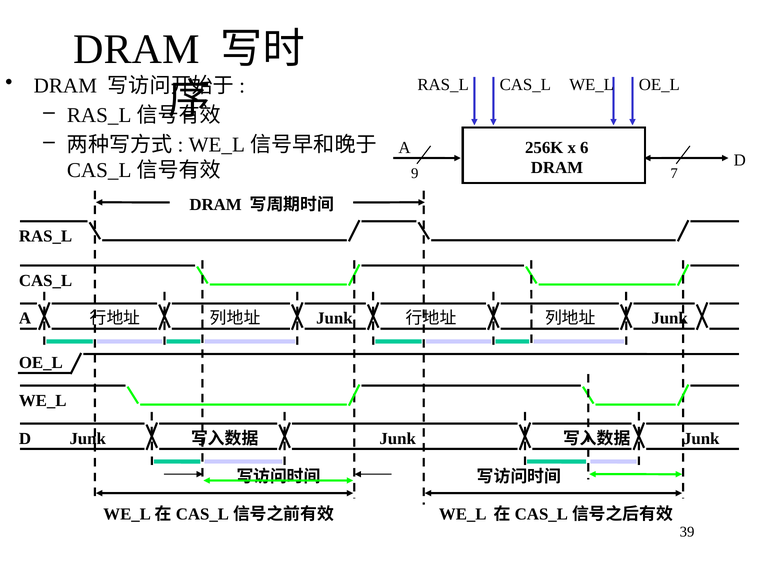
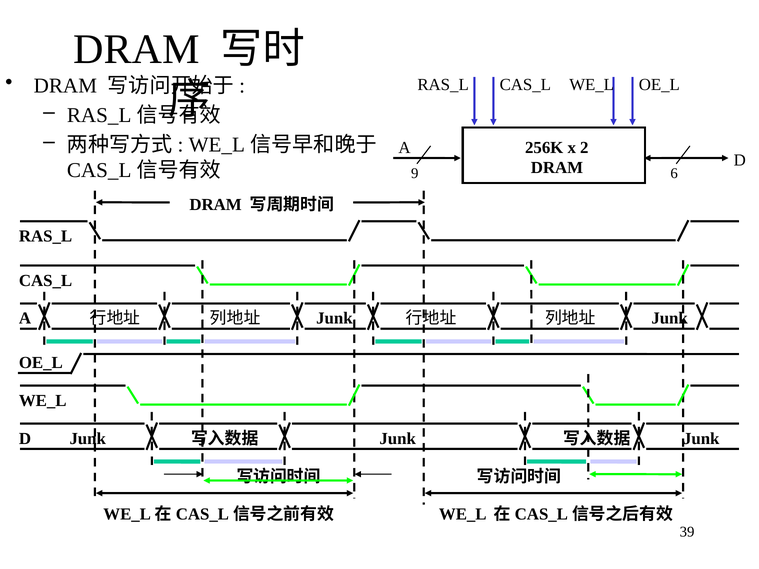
6: 6 -> 2 (584, 148)
7: 7 -> 6 (674, 174)
